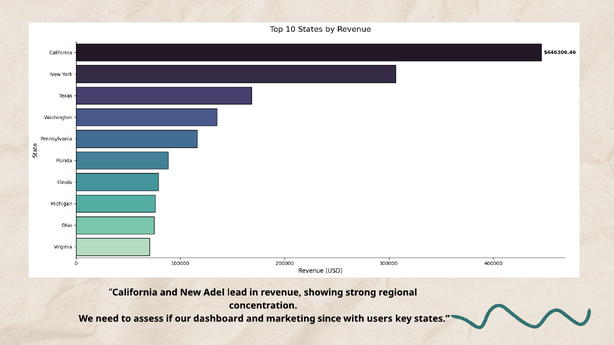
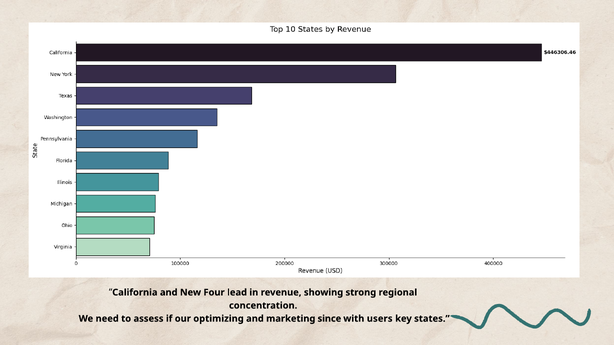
Adel: Adel -> Four (214, 293)
dashboard: dashboard -> optimizing (219, 319)
